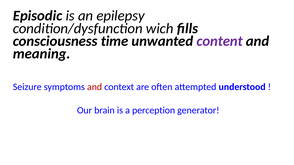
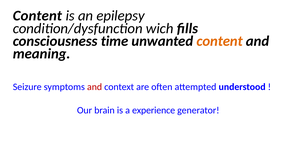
Episodic: Episodic -> Content (38, 16)
content colour: purple -> orange (220, 41)
perception: perception -> experience (154, 111)
